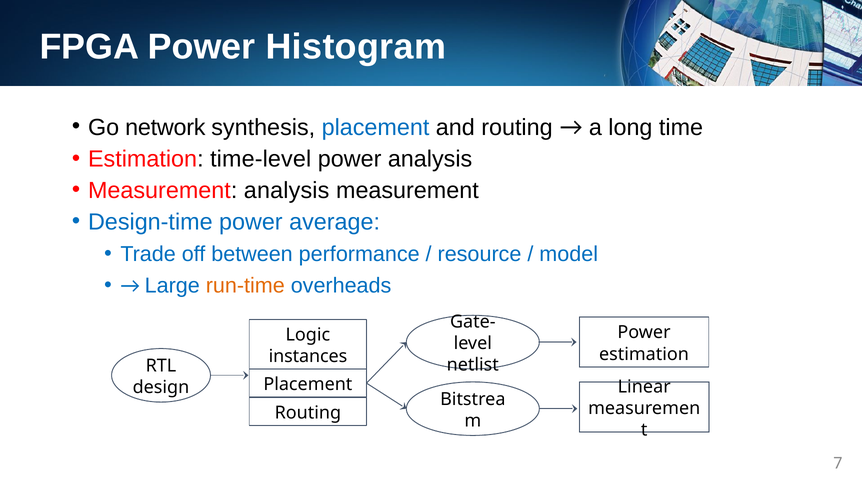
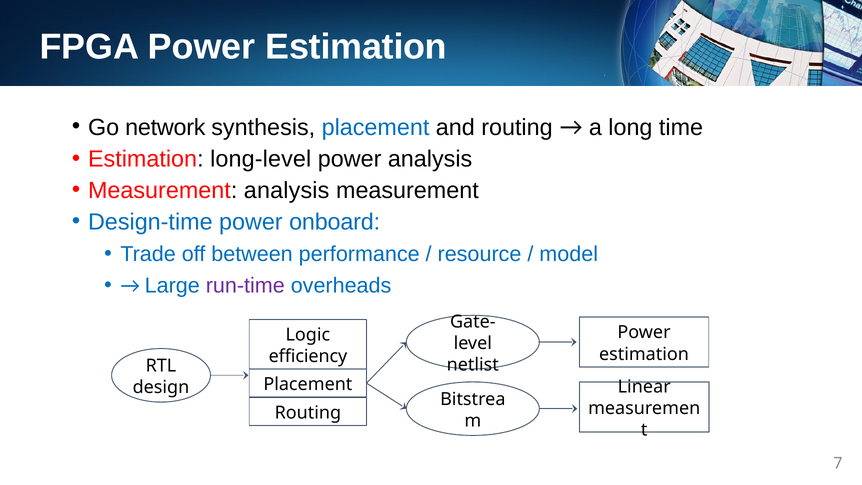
FPGA Power Histogram: Histogram -> Estimation (356, 47)
time-level: time-level -> long-level (261, 159)
average: average -> onboard (335, 222)
run-time colour: orange -> purple (245, 286)
instances: instances -> efficiency (308, 356)
